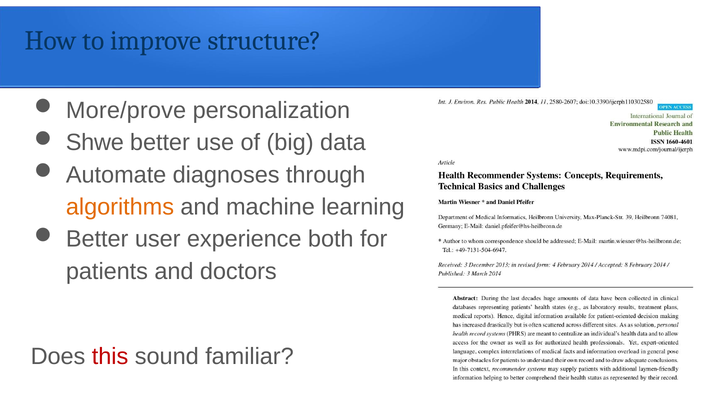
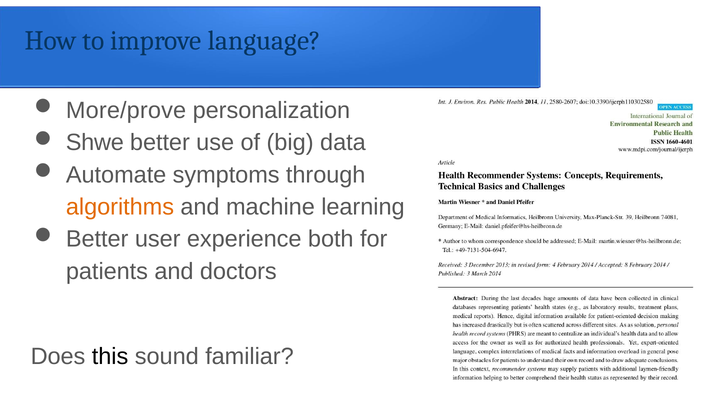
structure: structure -> language (264, 41)
diagnoses: diagnoses -> symptoms (226, 175)
this colour: red -> black (110, 356)
